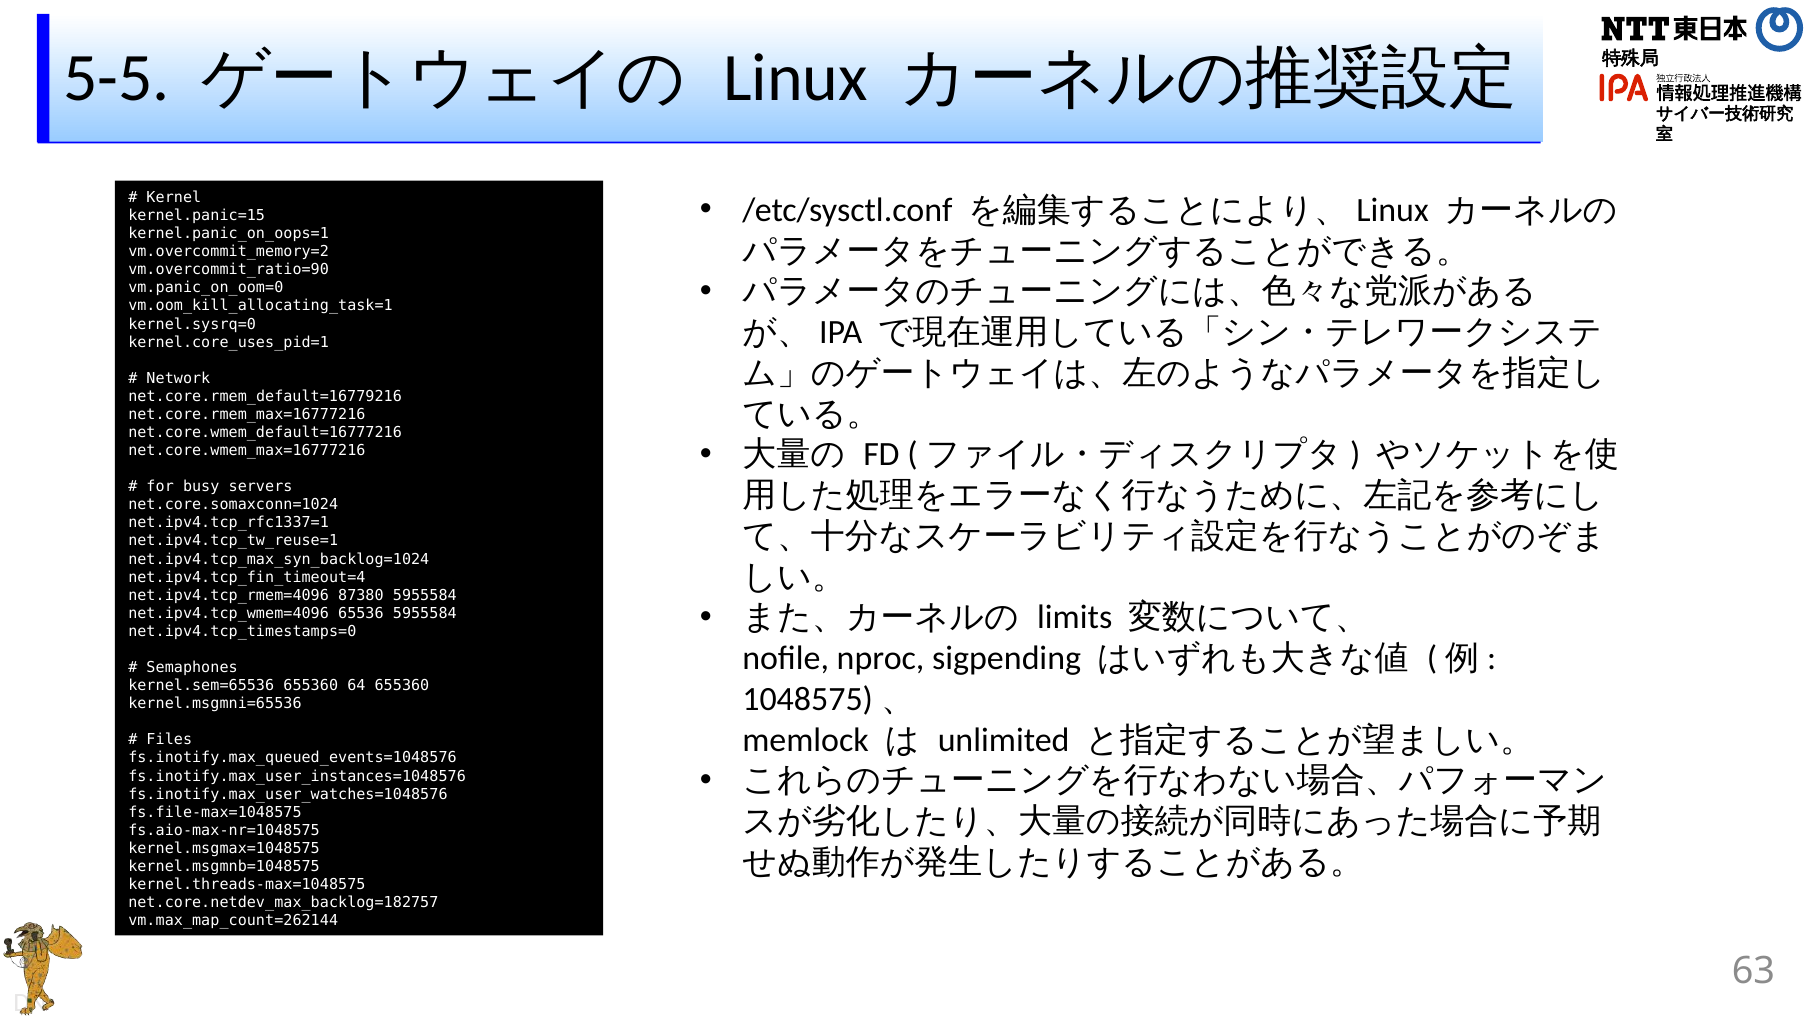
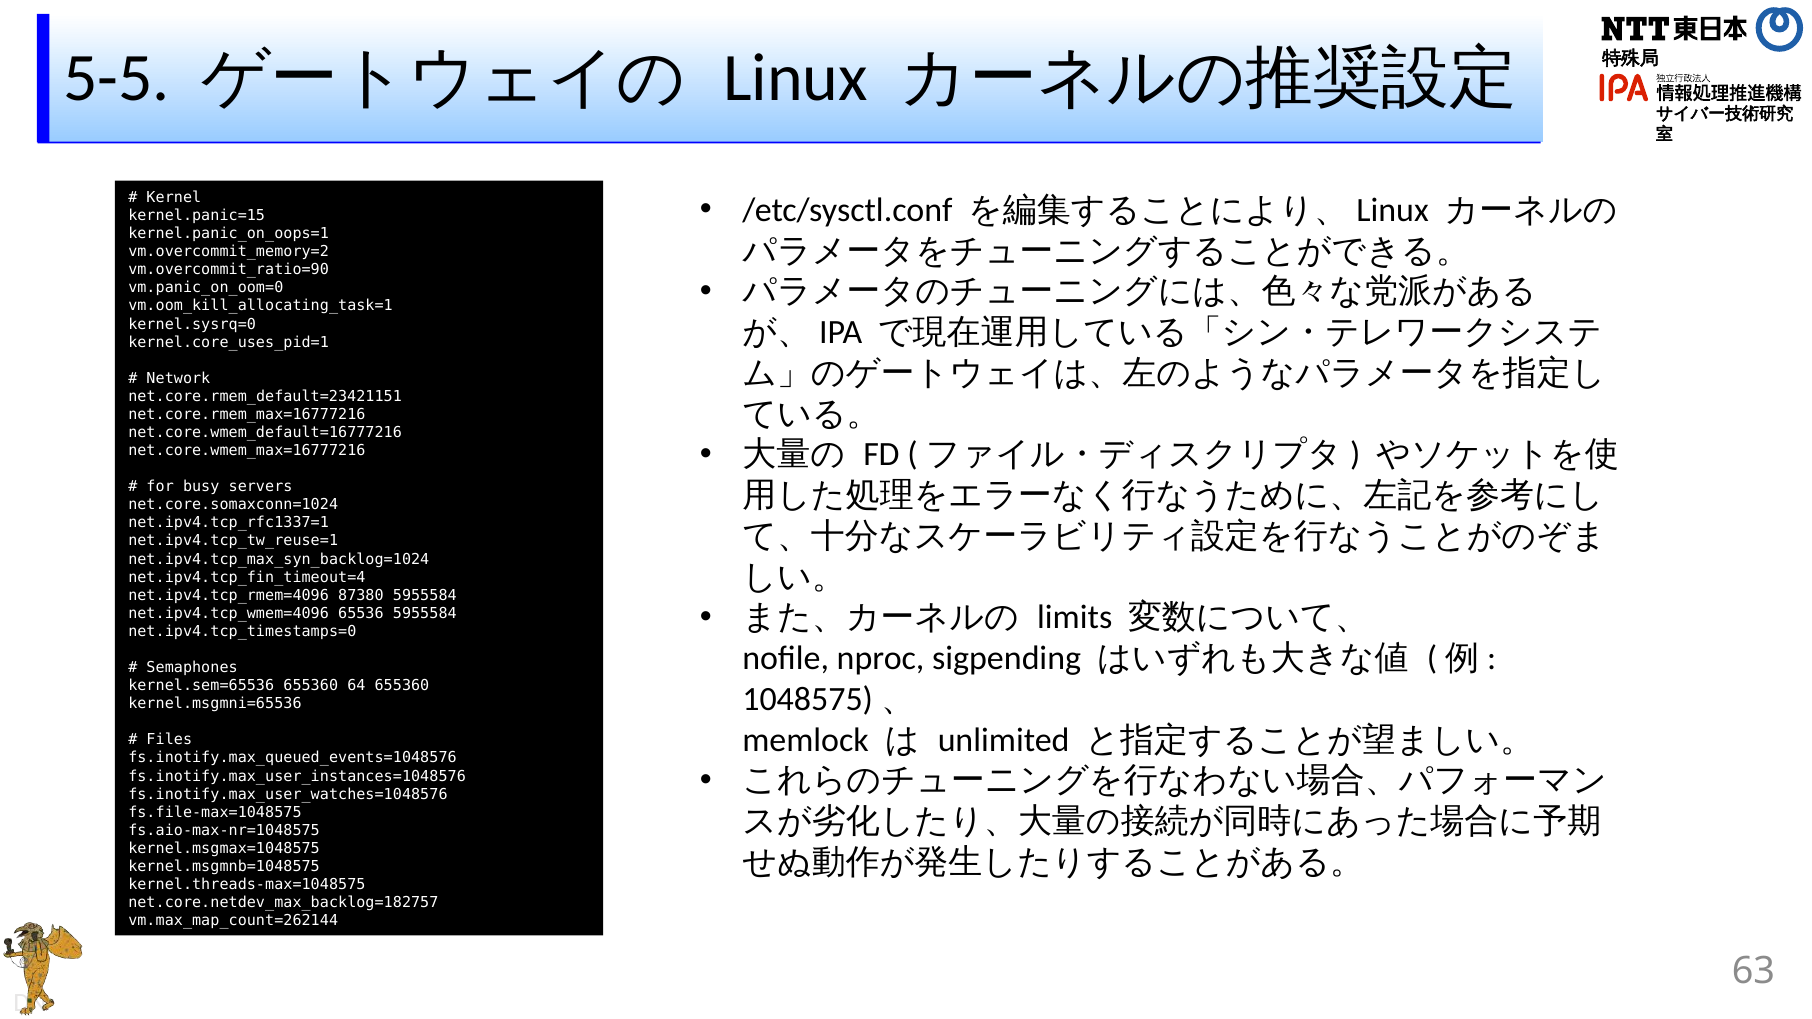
net.core.rmem_default=16779216: net.core.rmem_default=16779216 -> net.core.rmem_default=23421151 (265, 396)
